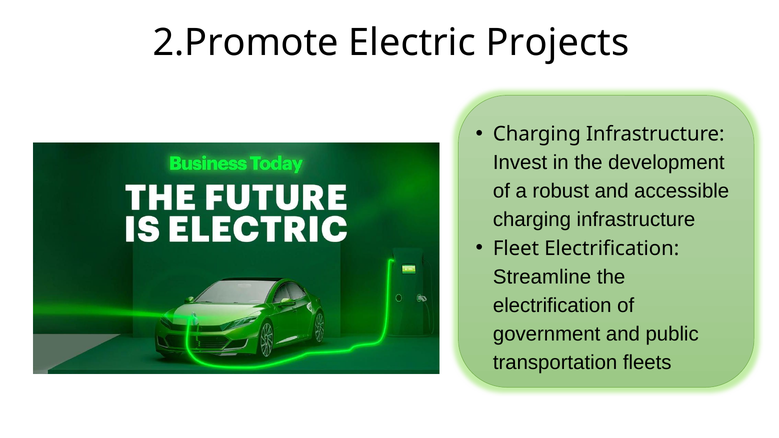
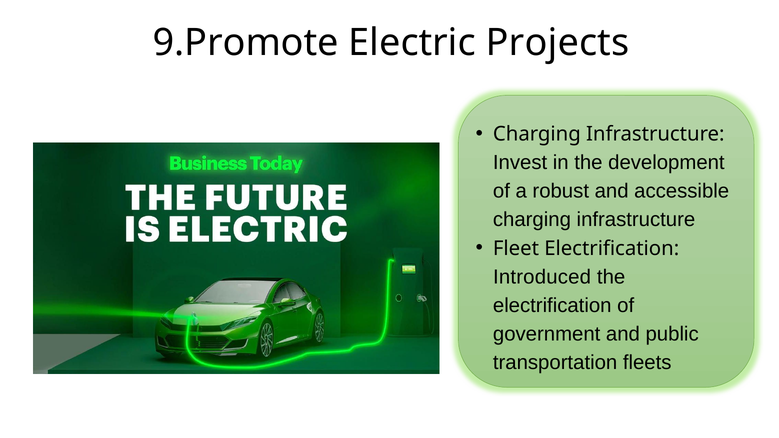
2.Promote: 2.Promote -> 9.Promote (246, 43)
Streamline: Streamline -> Introduced (542, 277)
